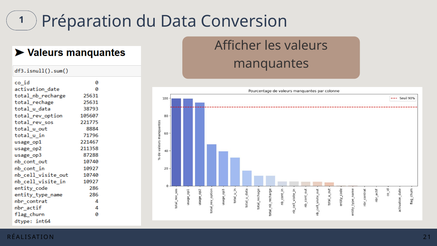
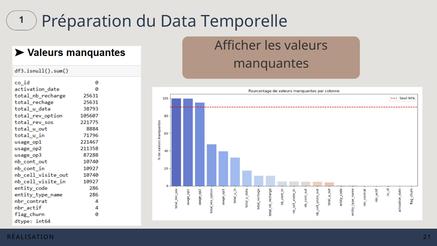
Conversion: Conversion -> Temporelle (244, 21)
